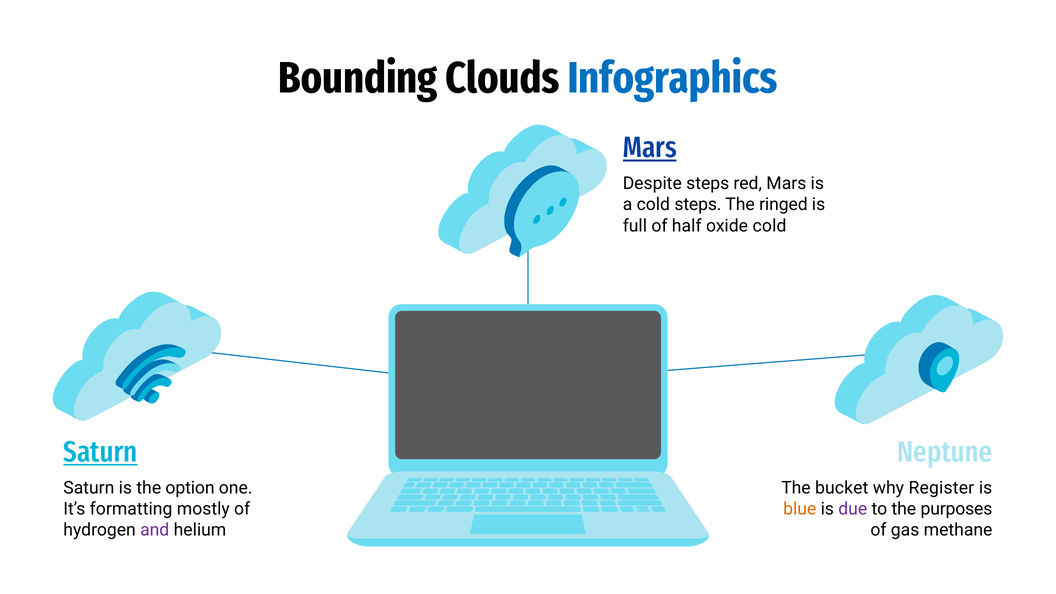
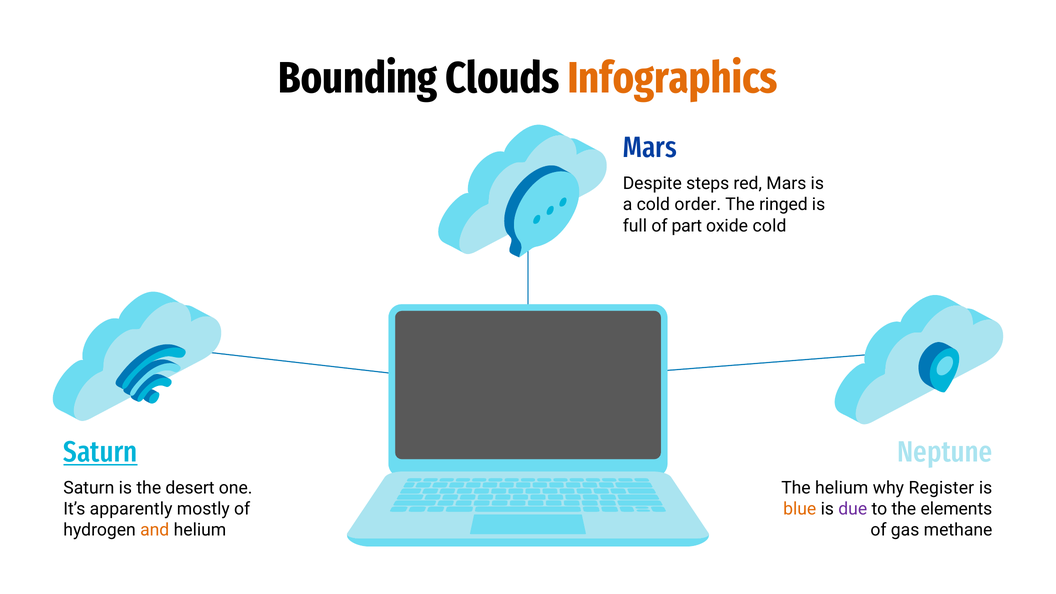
Infographics colour: blue -> orange (672, 78)
Mars underline: present -> none (650, 148)
cold steps: steps -> order (698, 205)
half: half -> part (687, 226)
option: option -> desert (190, 488)
The bucket: bucket -> helium (842, 488)
formatting: formatting -> apparently (131, 509)
purposes: purposes -> elements (956, 509)
and colour: purple -> orange (155, 530)
